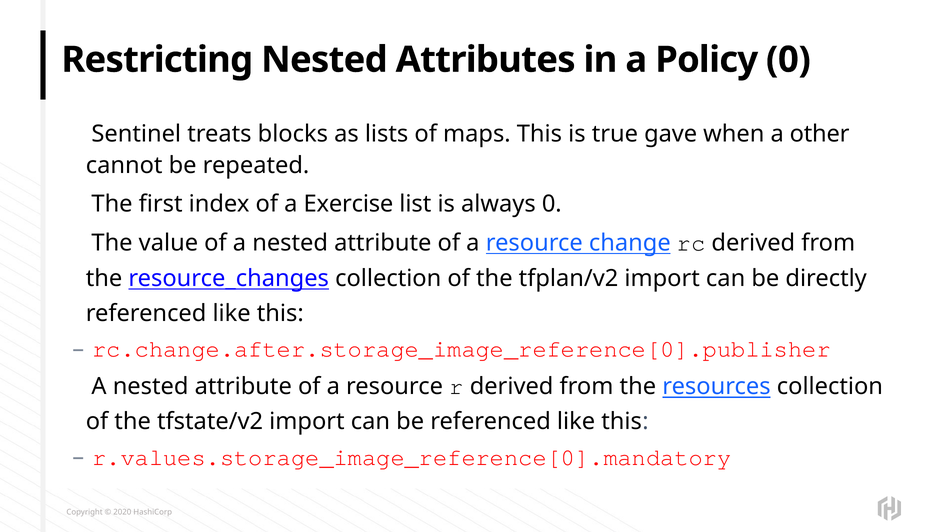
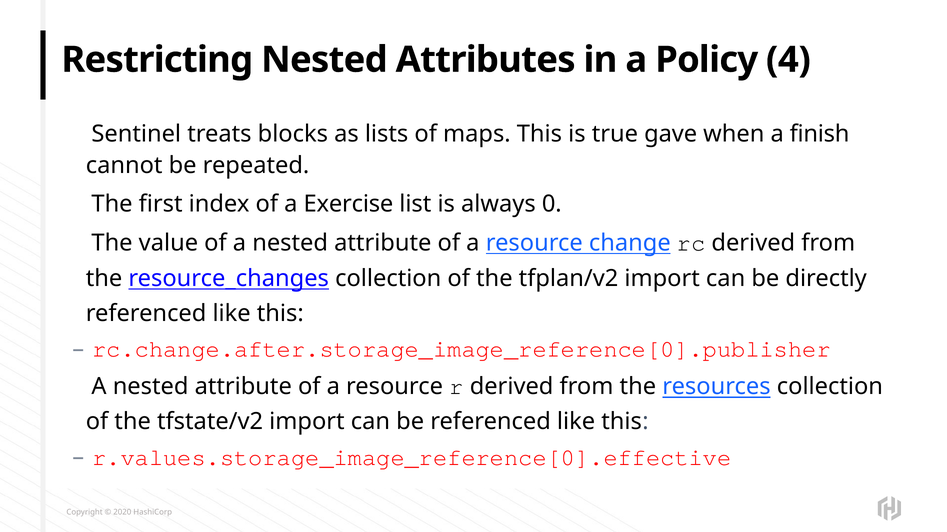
Policy 0: 0 -> 4 (788, 60)
other: other -> finish (820, 134)
r.values.storage_image_reference[0].mandatory: r.values.storage_image_reference[0].mandatory -> r.values.storage_image_reference[0].effective (412, 458)
